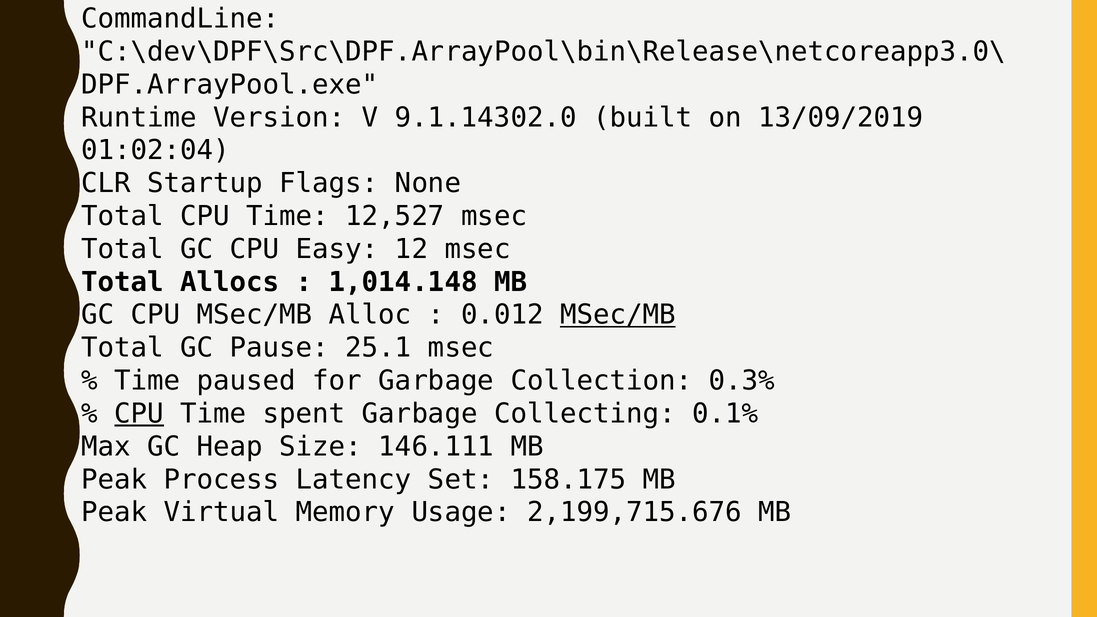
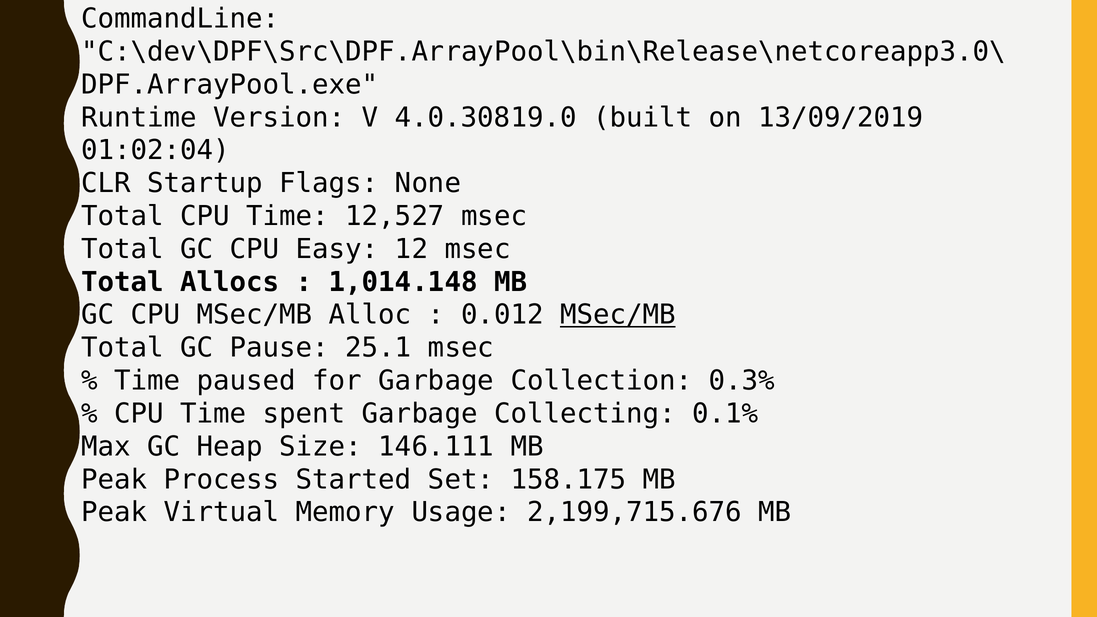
9.1.14302.0: 9.1.14302.0 -> 4.0.30819.0 (486, 118)
CPU underline: present -> none (139, 414)
Latency: Latency -> Started (354, 480)
